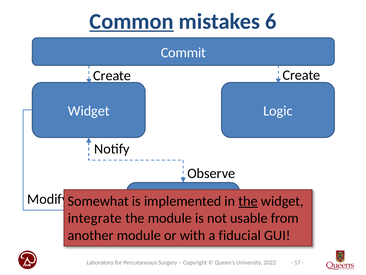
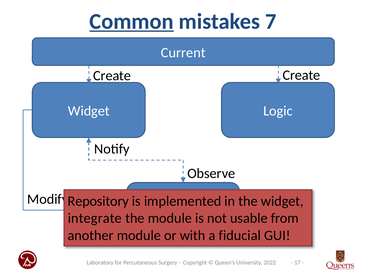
6: 6 -> 7 (271, 21)
Commit: Commit -> Current (183, 53)
Somewhat: Somewhat -> Repository (98, 201)
the underline: present -> none (248, 201)
